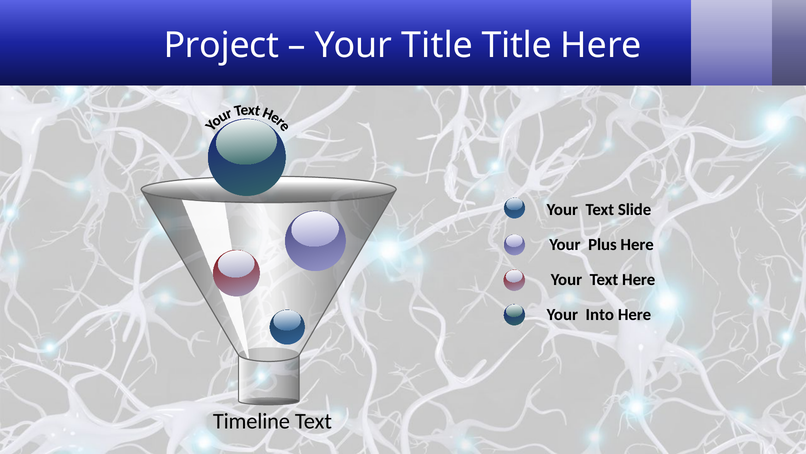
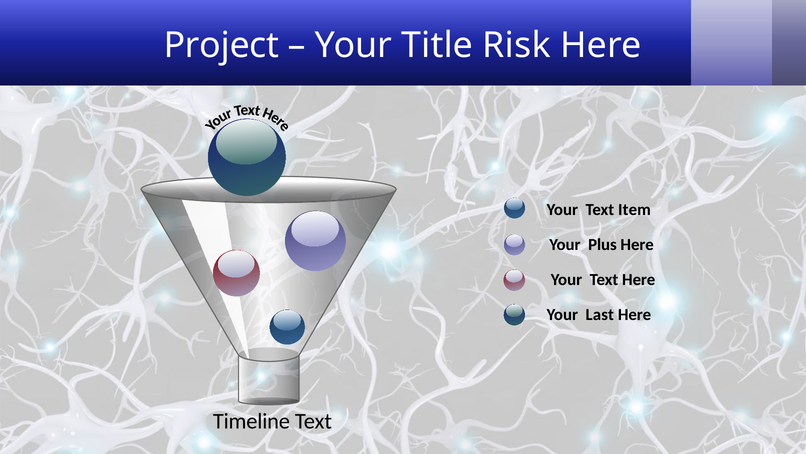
Title Title: Title -> Risk (517, 45)
Slide: Slide -> Item (634, 209)
Into: Into -> Last (600, 314)
